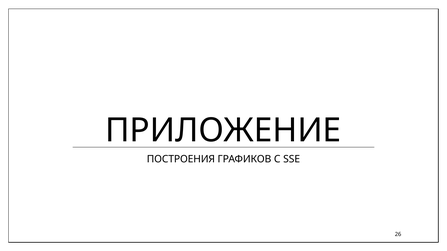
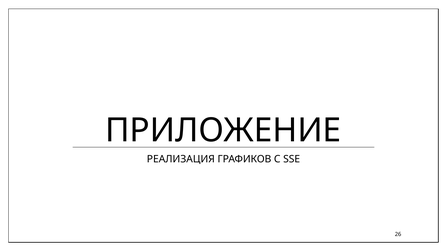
ПОСТРОЕНИЯ: ПОСТРОЕНИЯ -> РЕАЛИЗАЦИЯ (181, 159)
